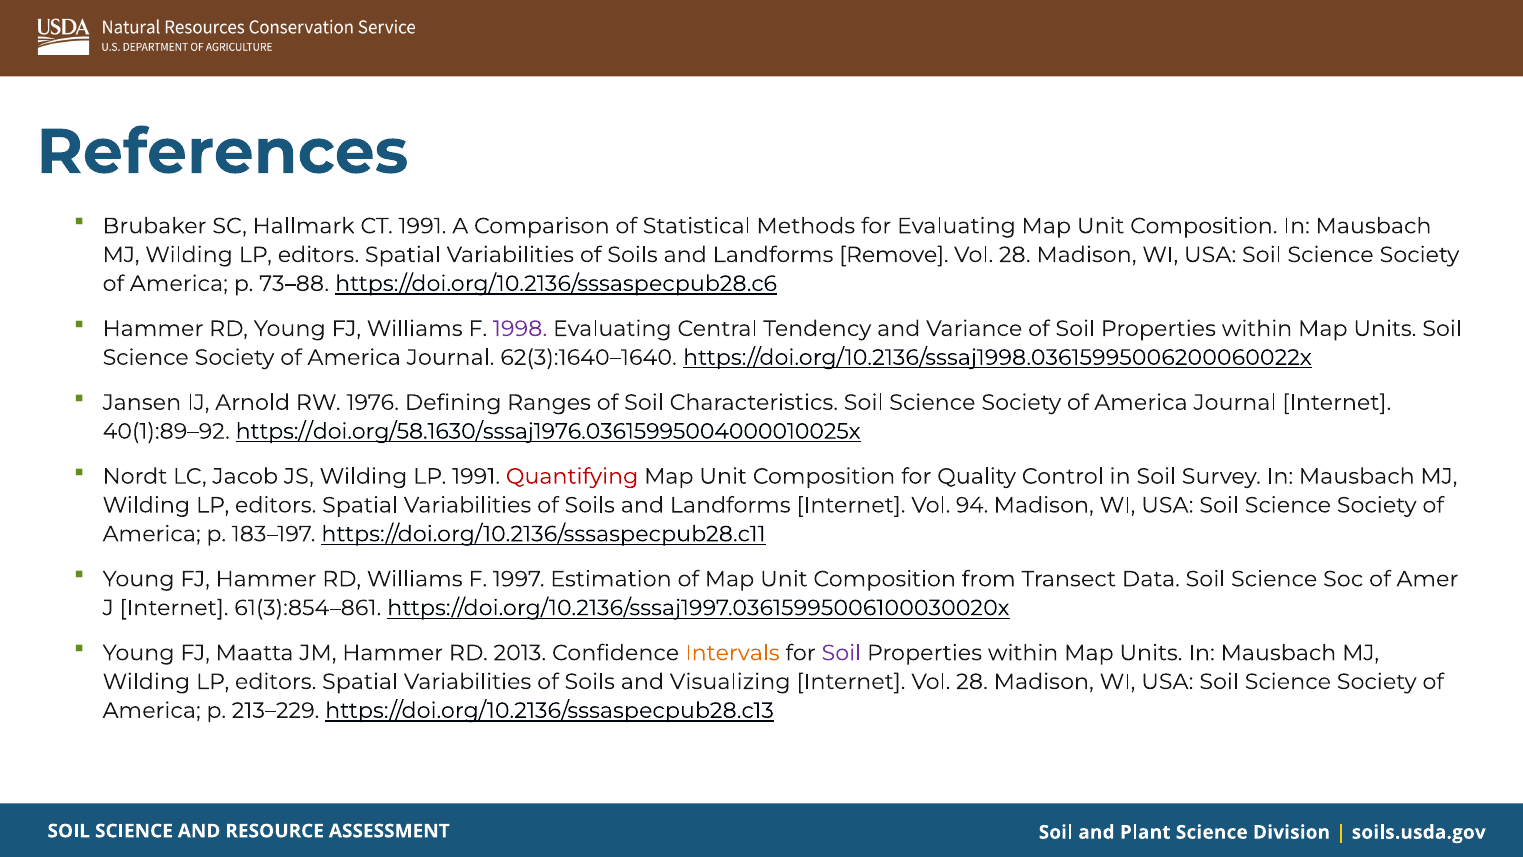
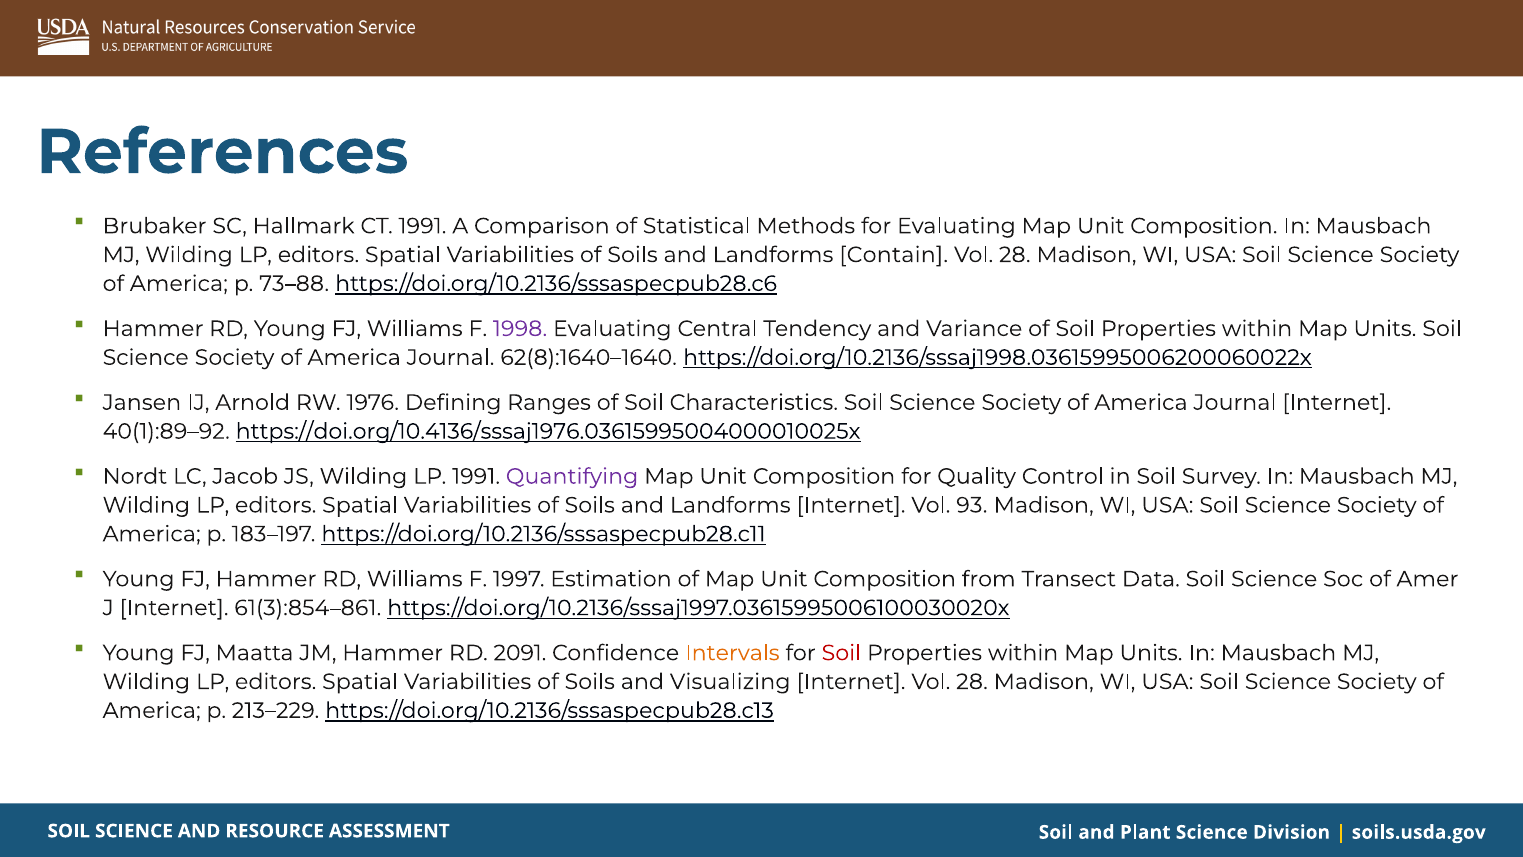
Remove: Remove -> Contain (894, 255)
62(3):1640–1640: 62(3):1640–1640 -> 62(8):1640–1640 (589, 357)
https://doi.org/58.1630/sssaj1976.03615995004000010025x: https://doi.org/58.1630/sssaj1976.03615995004000010025x -> https://doi.org/10.4136/sssaj1976.03615995004000010025x (548, 431)
Quantifying colour: red -> purple (572, 476)
94: 94 -> 93 (972, 505)
2013: 2013 -> 2091 (520, 653)
Soil colour: purple -> red (841, 653)
